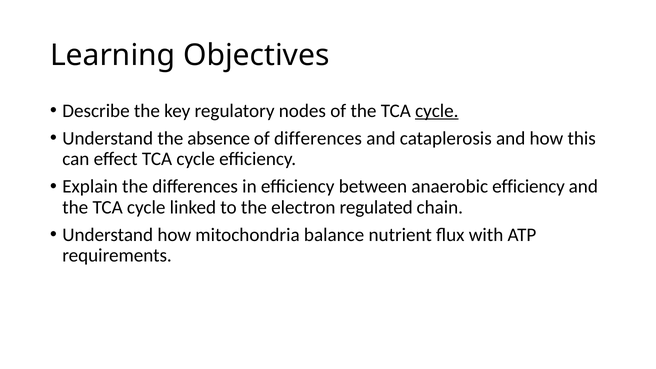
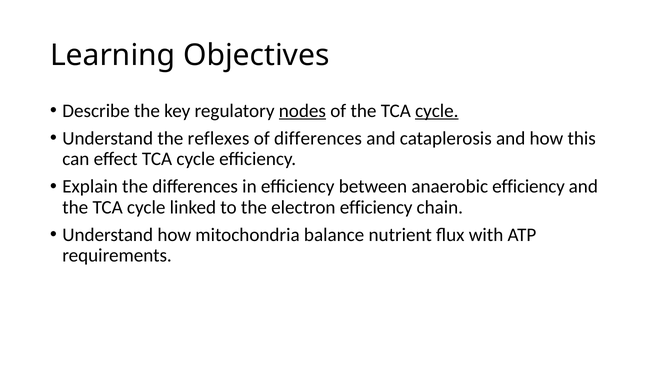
nodes underline: none -> present (302, 111)
absence: absence -> reflexes (219, 138)
electron regulated: regulated -> efficiency (376, 207)
